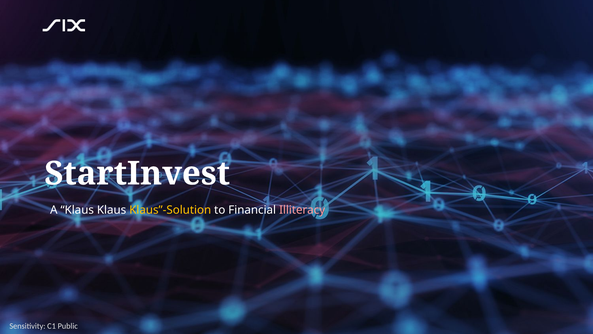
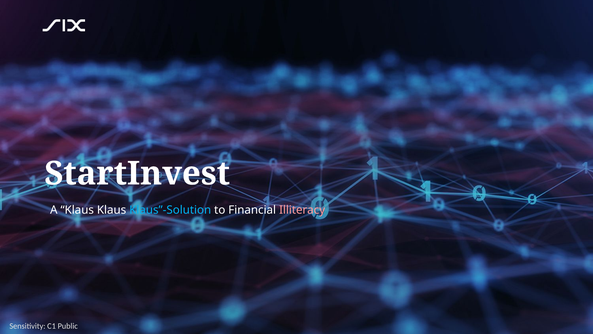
Klaus”-Solution colour: yellow -> light blue (170, 210)
